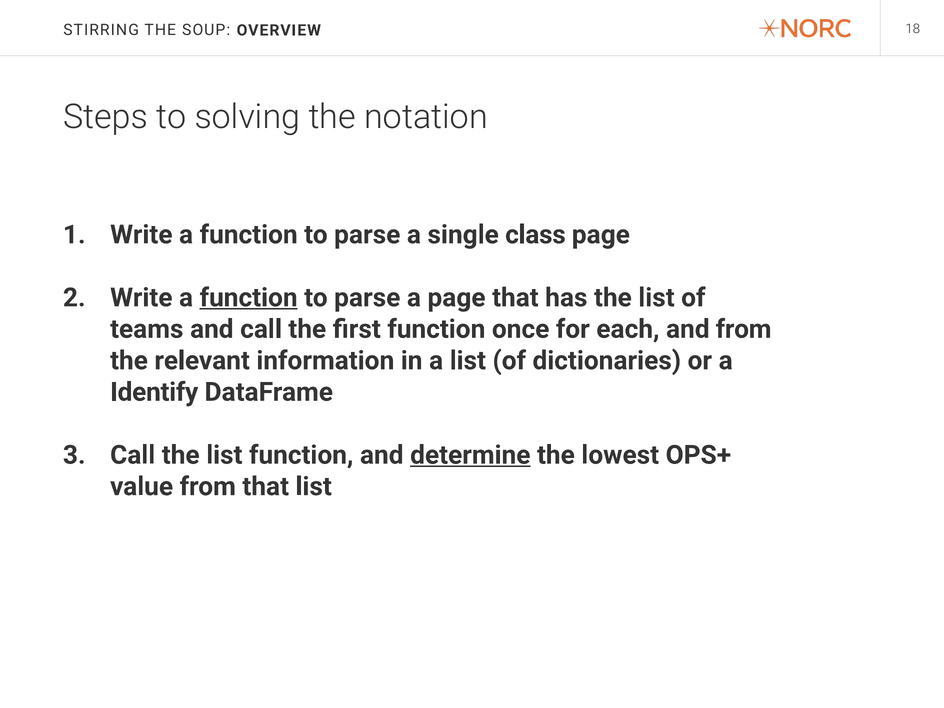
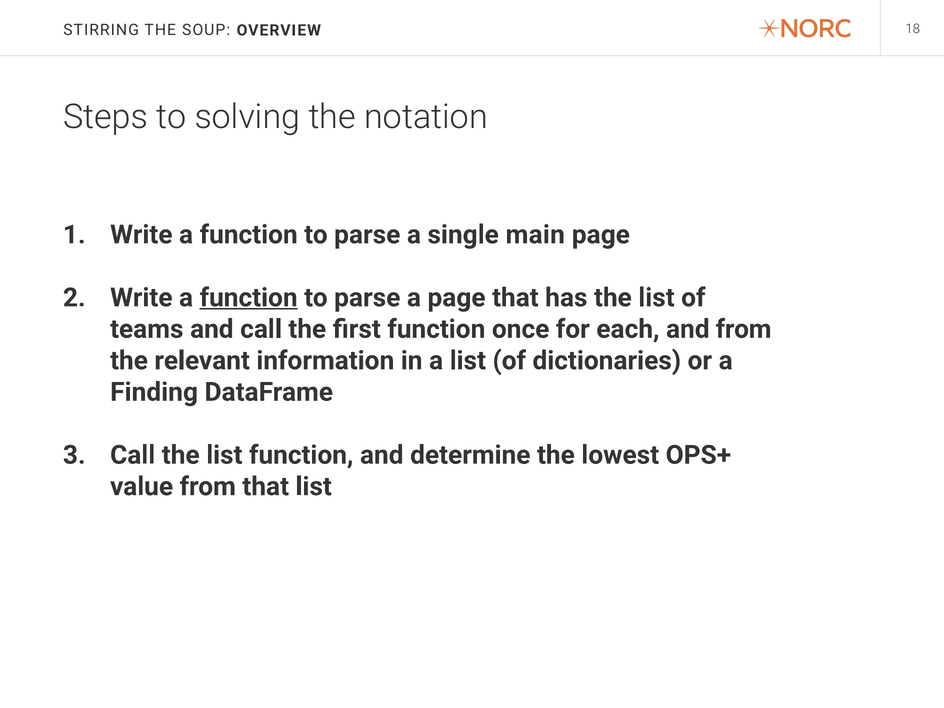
class: class -> main (535, 235)
Identify: Identify -> Finding (154, 392)
determine underline: present -> none (470, 455)
